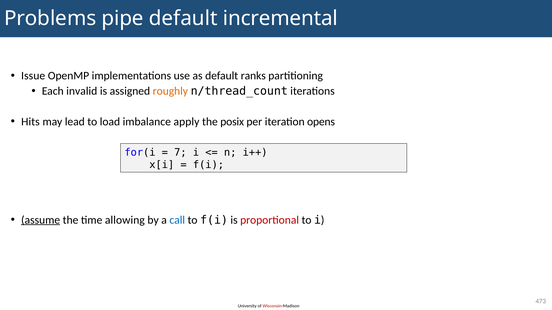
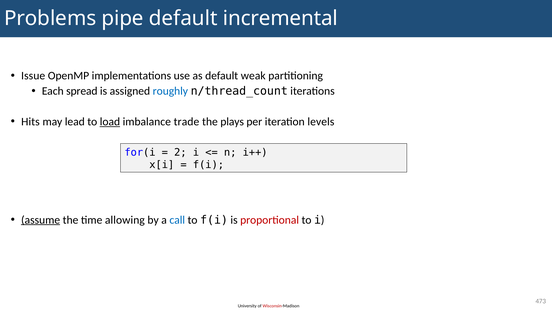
ranks: ranks -> weak (253, 76)
invalid: invalid -> spread (82, 91)
roughly colour: orange -> blue (170, 91)
load underline: none -> present (110, 122)
apply: apply -> trade (186, 122)
posix: posix -> plays (232, 122)
opens: opens -> levels (321, 122)
7: 7 -> 2 (180, 153)
